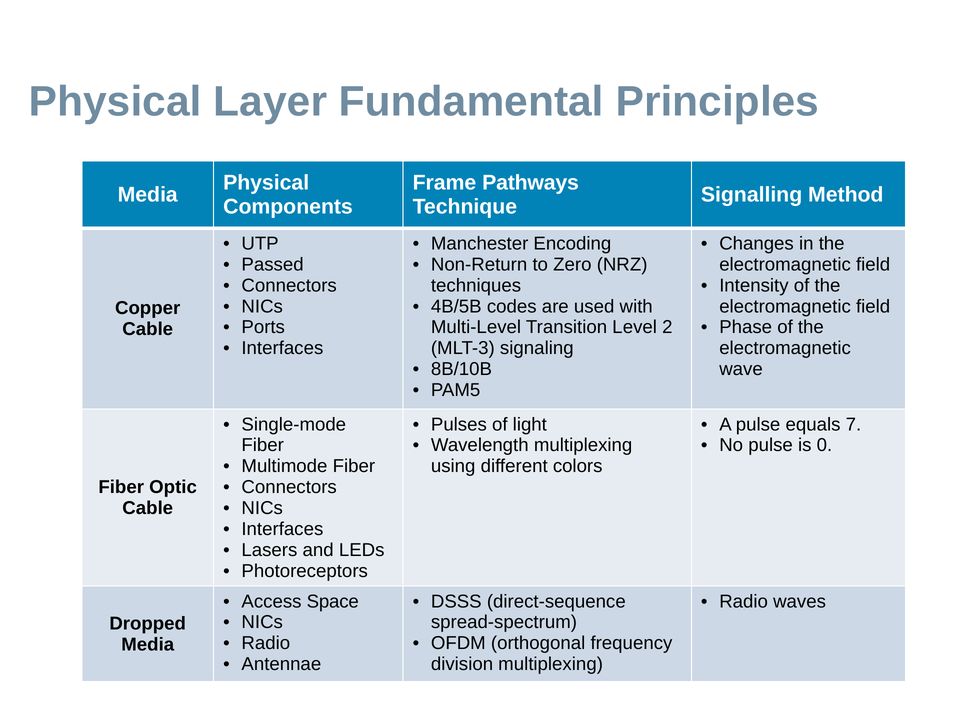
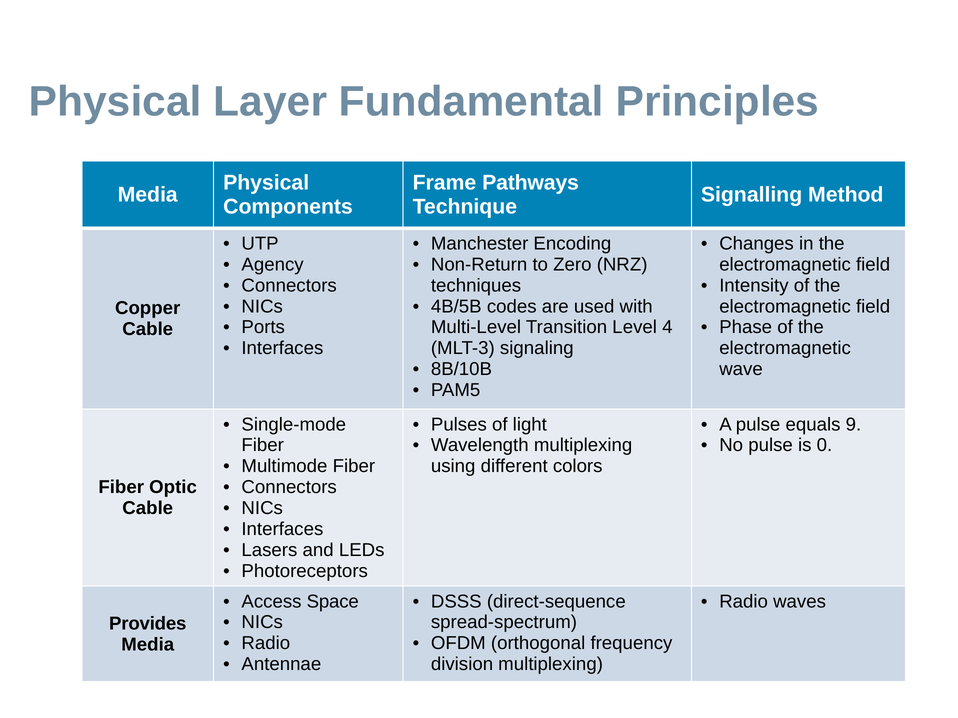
Passed: Passed -> Agency (273, 265)
2: 2 -> 4 (667, 328)
7: 7 -> 9 (853, 425)
Dropped: Dropped -> Provides (148, 624)
